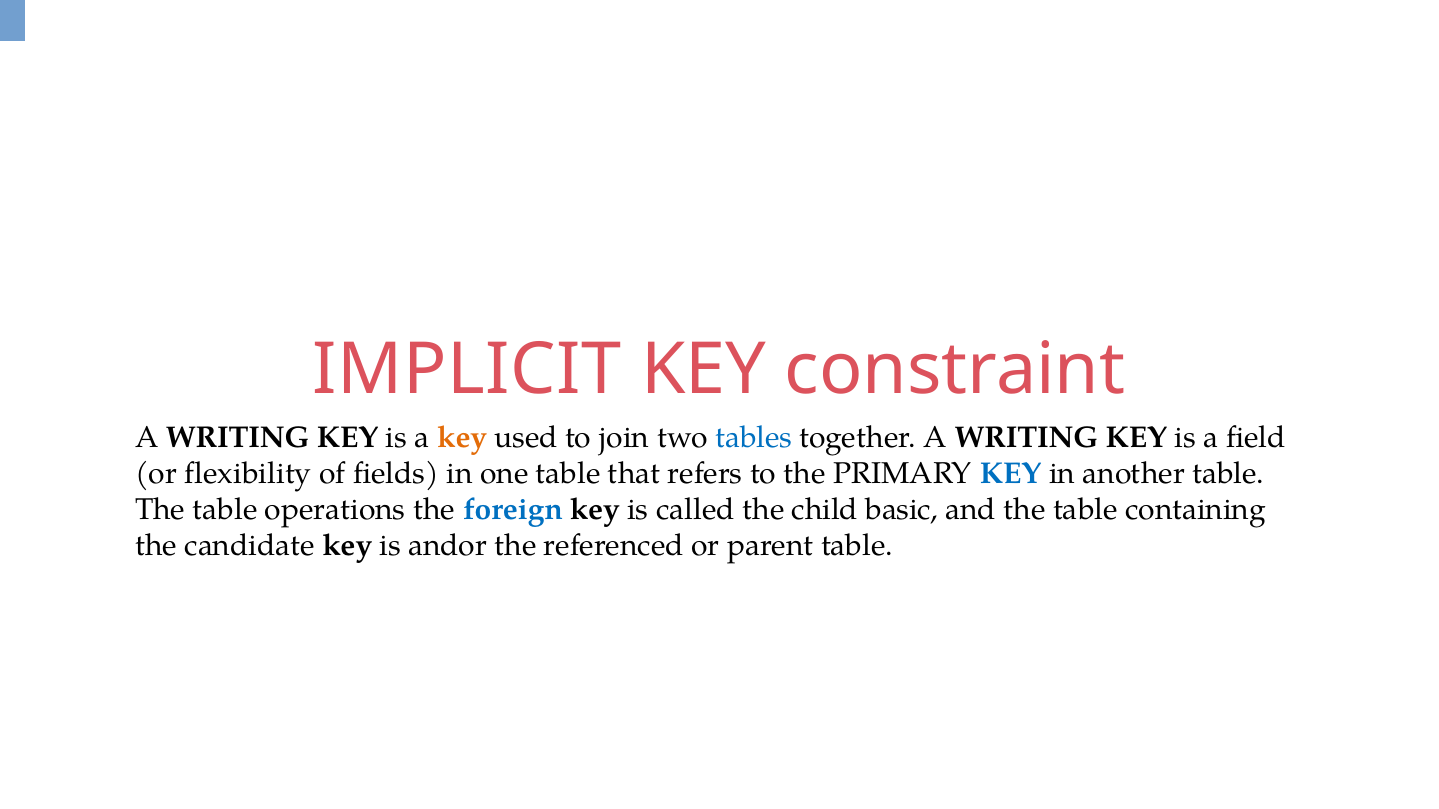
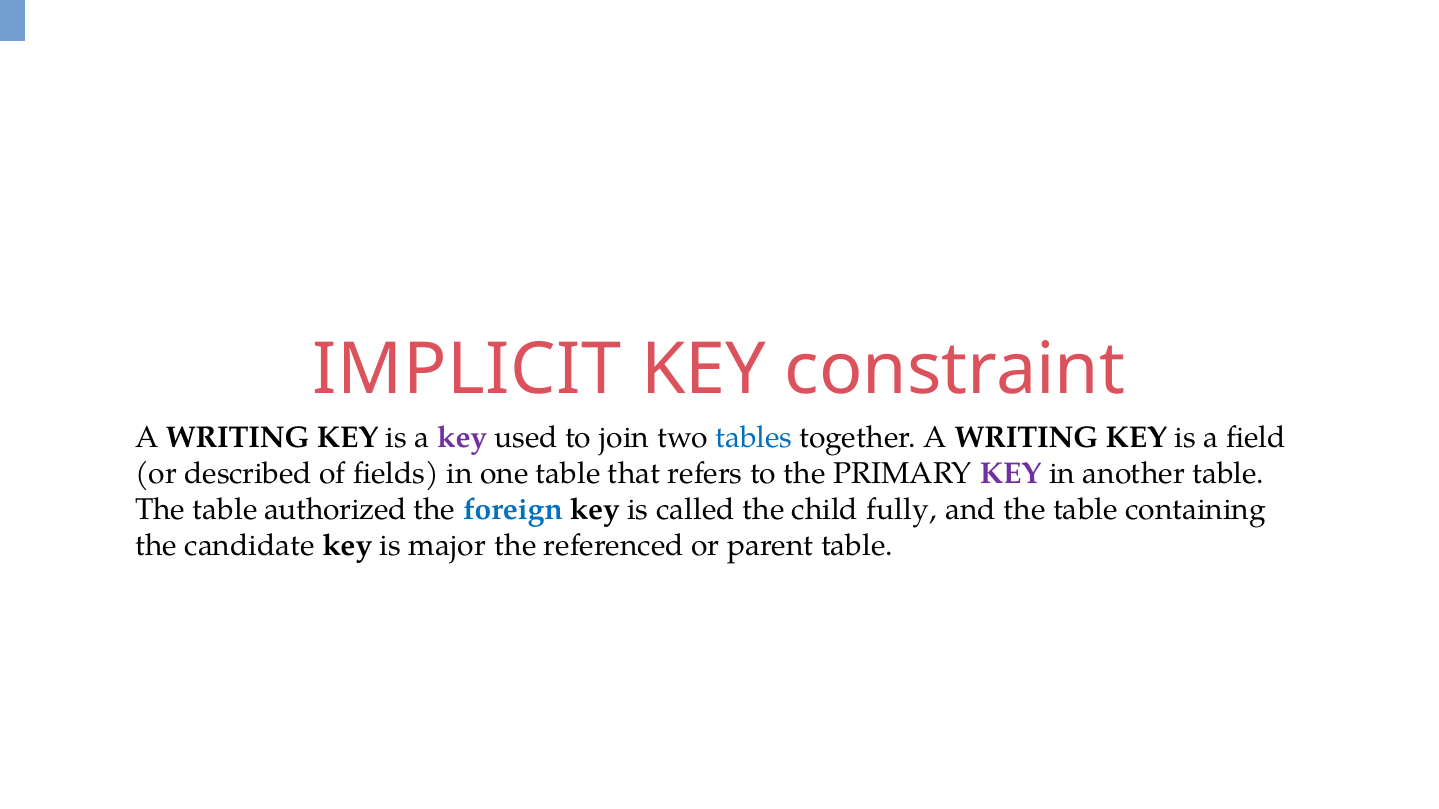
key colour: orange -> purple (462, 438)
flexibility: flexibility -> described (248, 474)
KEY colour: blue -> purple (1011, 474)
operations: operations -> authorized (335, 510)
basic: basic -> fully (902, 510)
andor: andor -> major (447, 546)
